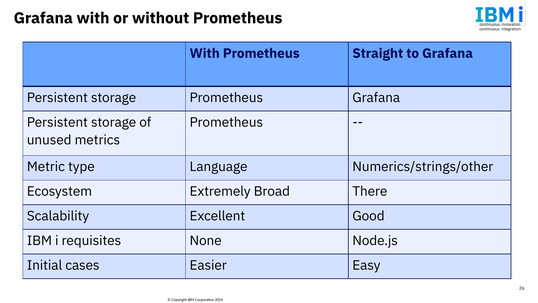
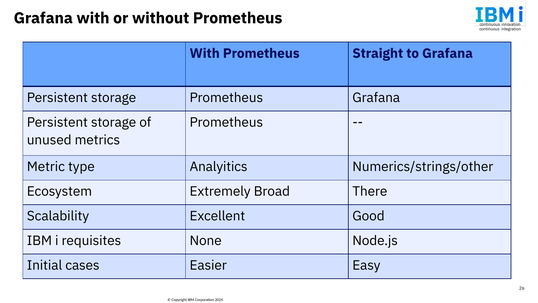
Language: Language -> Analyitics (219, 167)
